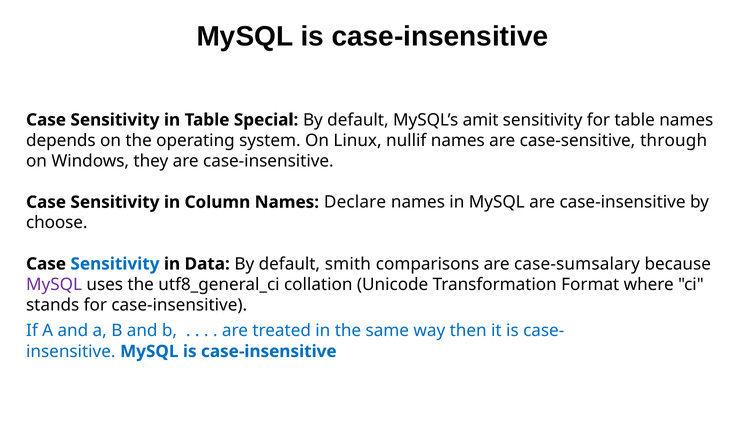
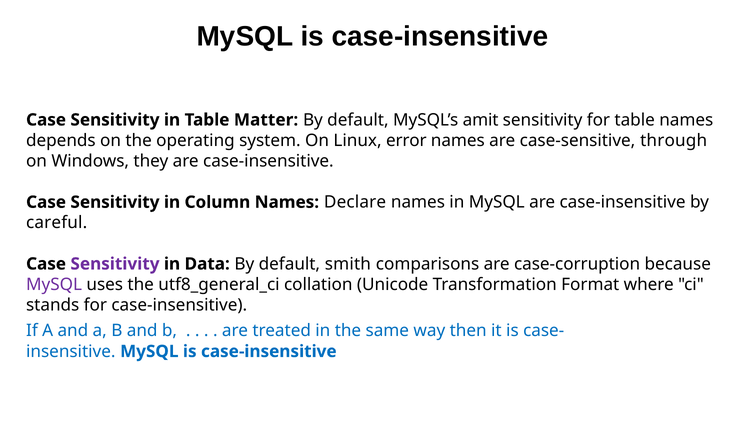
Special: Special -> Matter (266, 120)
nullif: nullif -> error (406, 140)
choose: choose -> careful (57, 223)
Sensitivity colour: blue -> purple (115, 264)
case-sumsalary: case-sumsalary -> case-corruption (577, 264)
